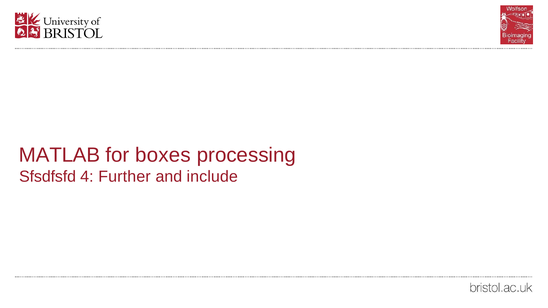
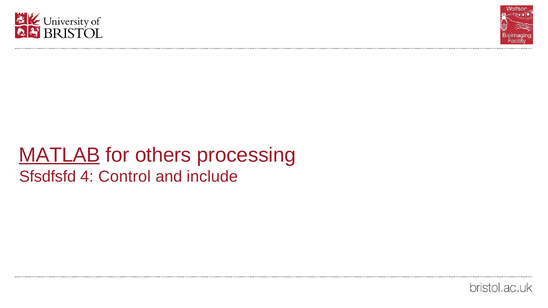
MATLAB underline: none -> present (60, 155)
boxes: boxes -> others (163, 155)
Further: Further -> Control (124, 177)
